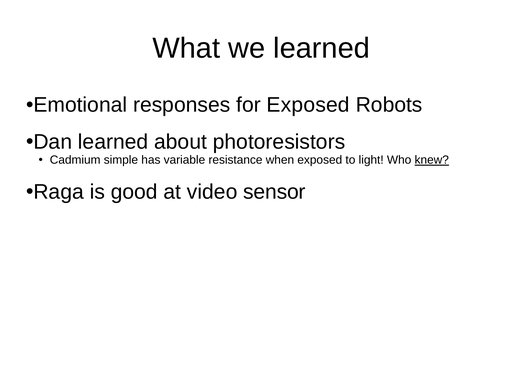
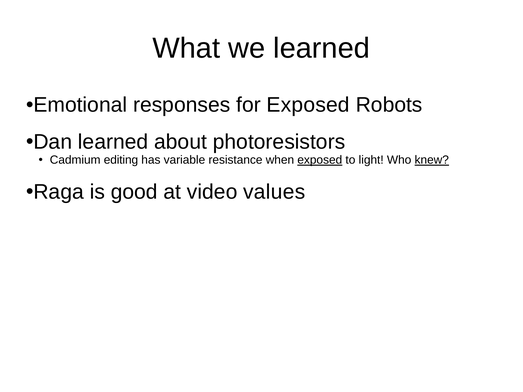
simple: simple -> editing (121, 160)
exposed underline: none -> present (320, 160)
sensor: sensor -> values (274, 192)
